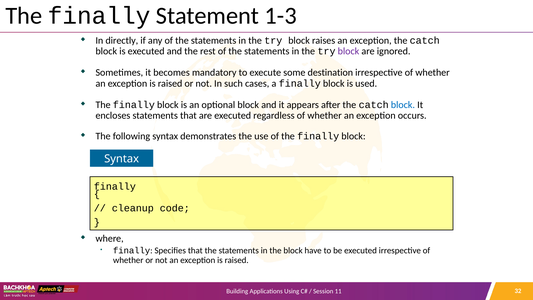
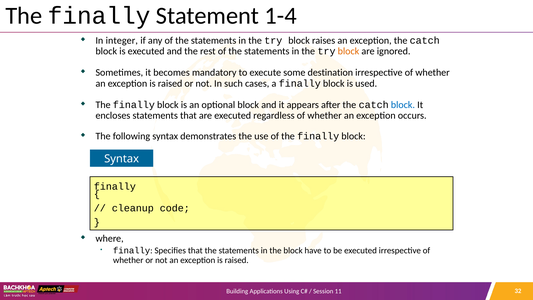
1-3: 1-3 -> 1-4 (281, 16)
directly: directly -> integer (122, 40)
block colour: purple -> orange (348, 51)
